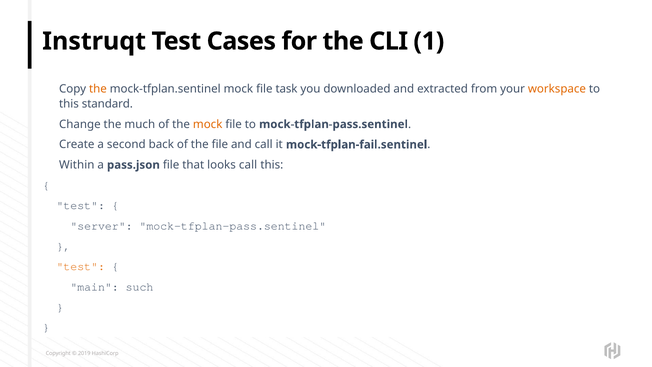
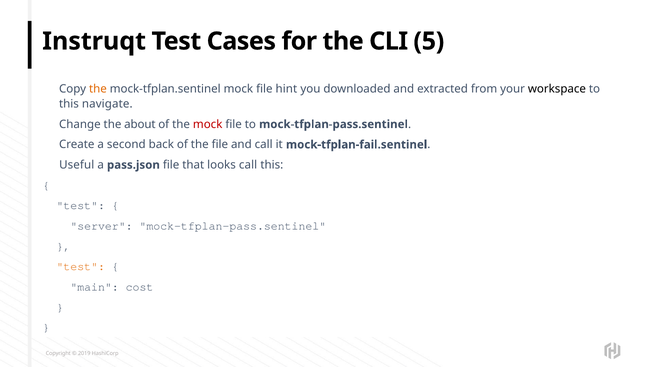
1: 1 -> 5 (429, 41)
task: task -> hint (286, 89)
workspace colour: orange -> black (557, 89)
standard: standard -> navigate (107, 104)
much: much -> about (140, 124)
mock colour: orange -> red (208, 124)
Within: Within -> Useful (77, 165)
such: such -> cost (140, 287)
